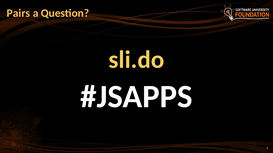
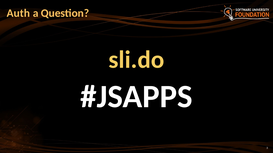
Pairs: Pairs -> Auth (18, 13)
